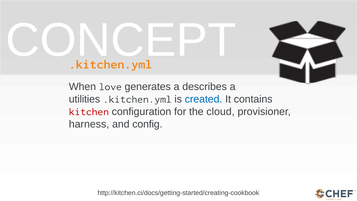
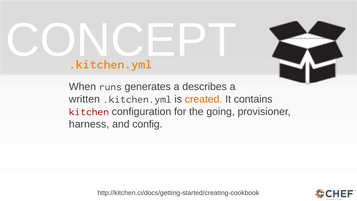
love: love -> runs (110, 87)
utilities: utilities -> written (84, 99)
created colour: blue -> orange (204, 99)
cloud: cloud -> going (221, 112)
